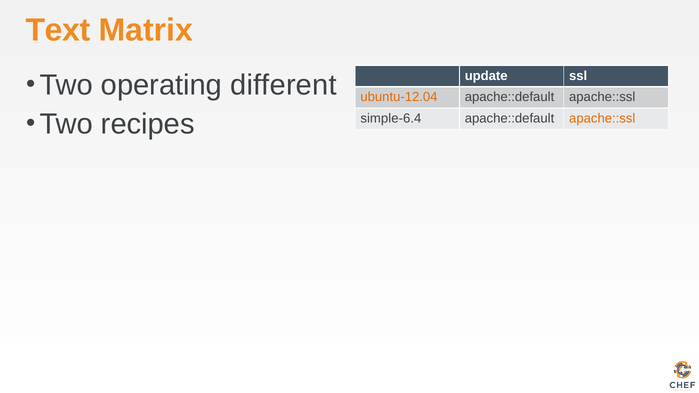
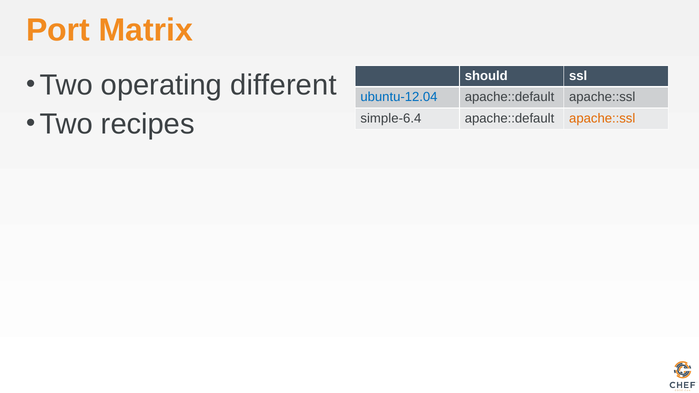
Text: Text -> Port (58, 30)
update: update -> should (486, 76)
ubuntu-12.04 colour: orange -> blue (399, 97)
